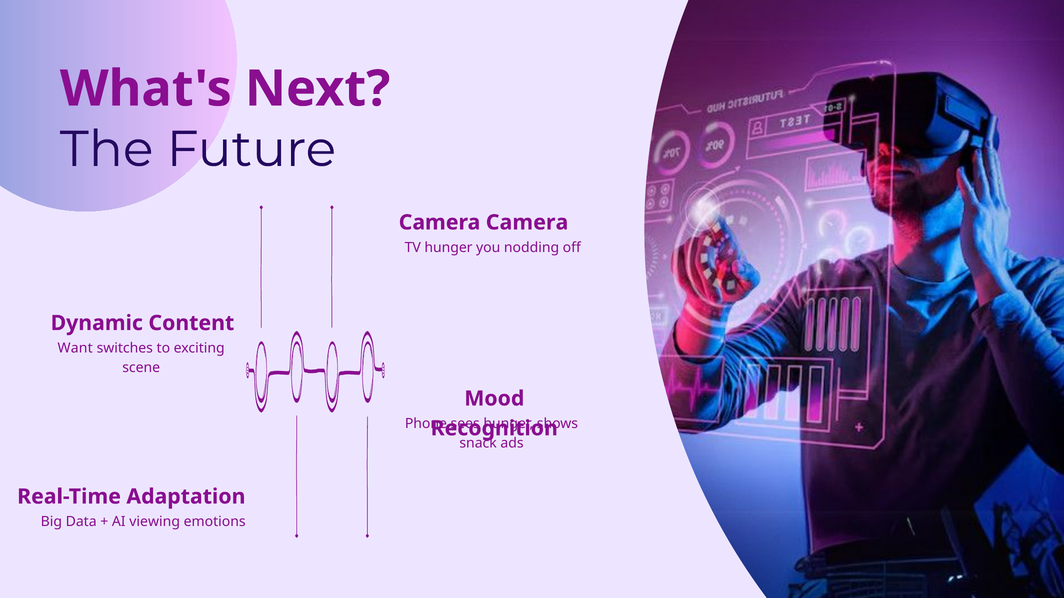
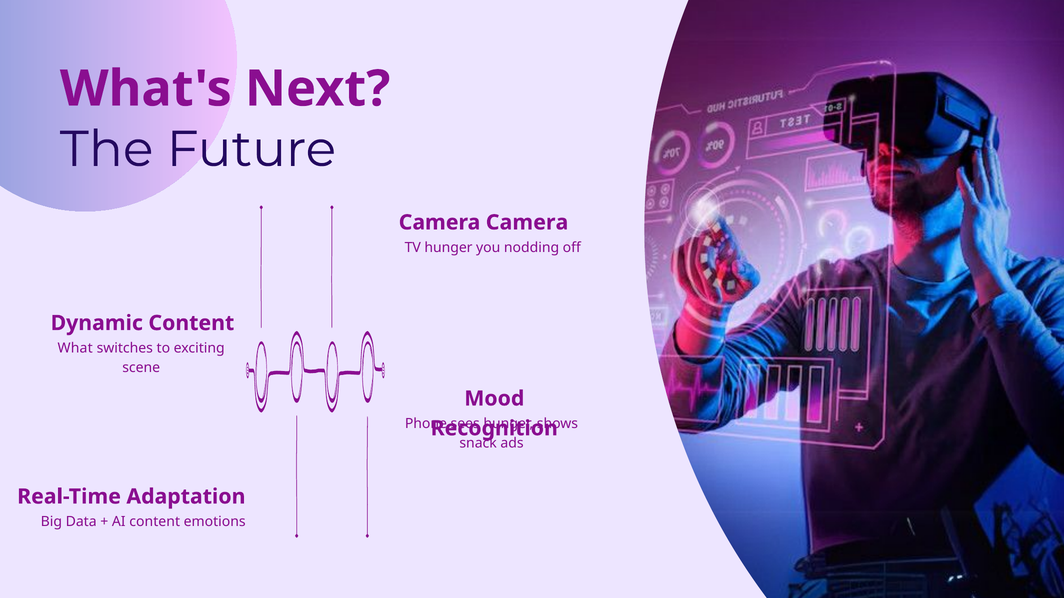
Want: Want -> What (75, 348)
AI viewing: viewing -> content (155, 522)
